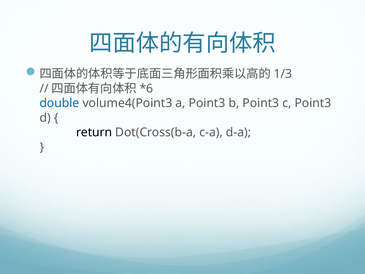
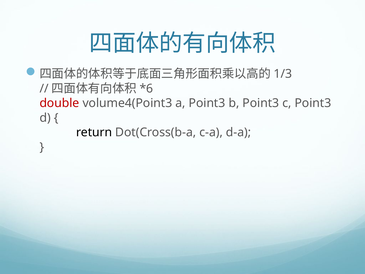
double colour: blue -> red (59, 103)
